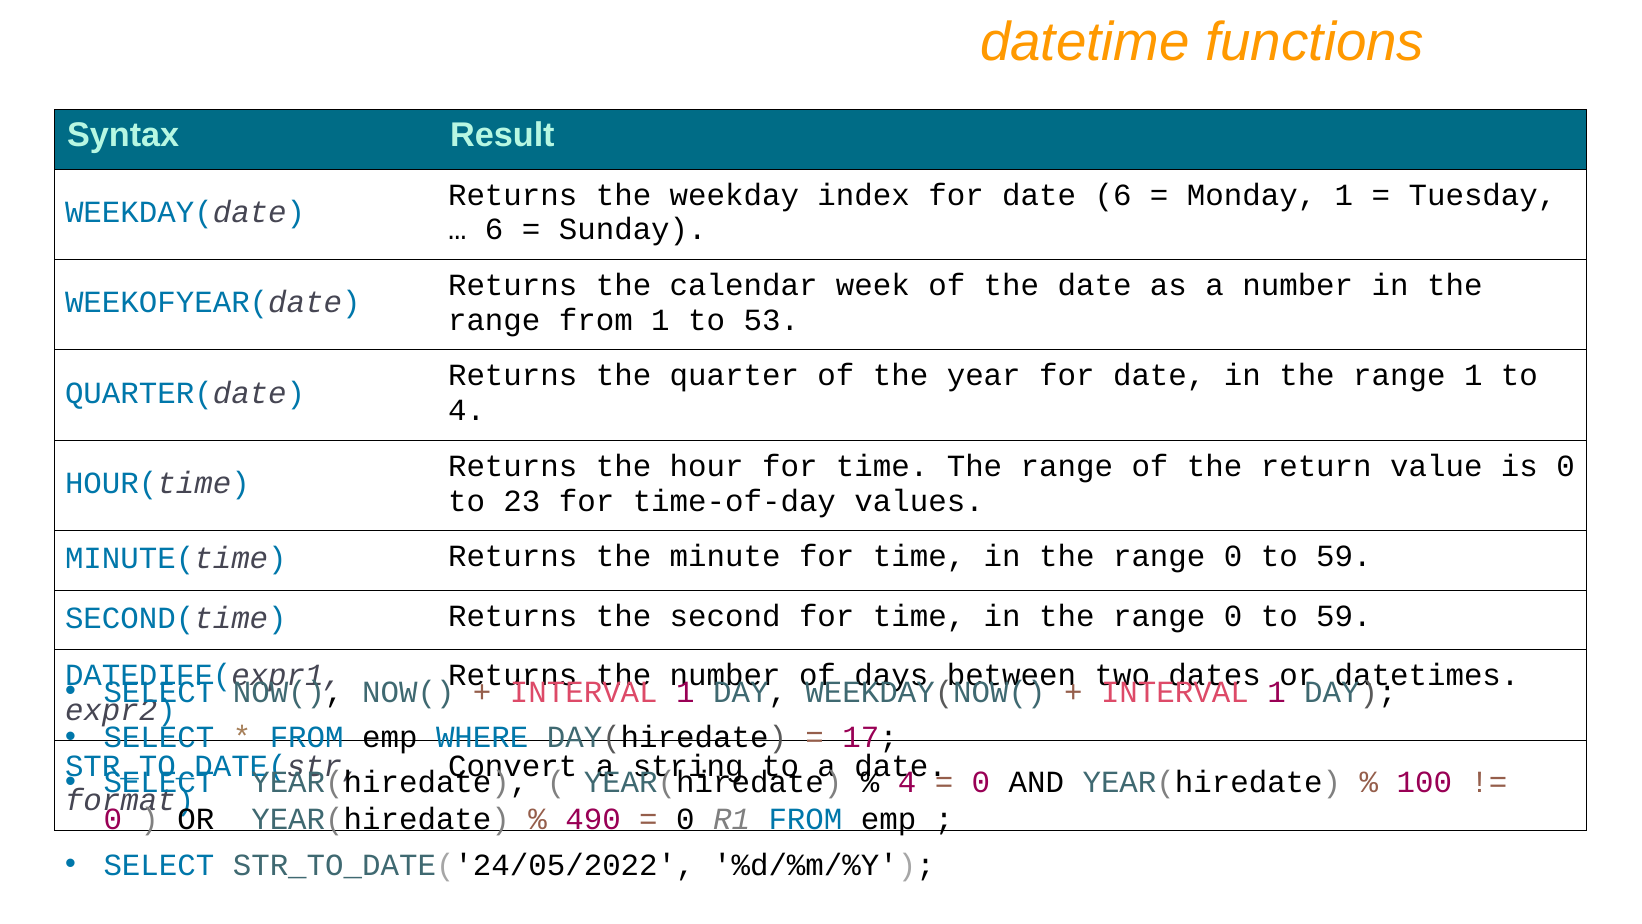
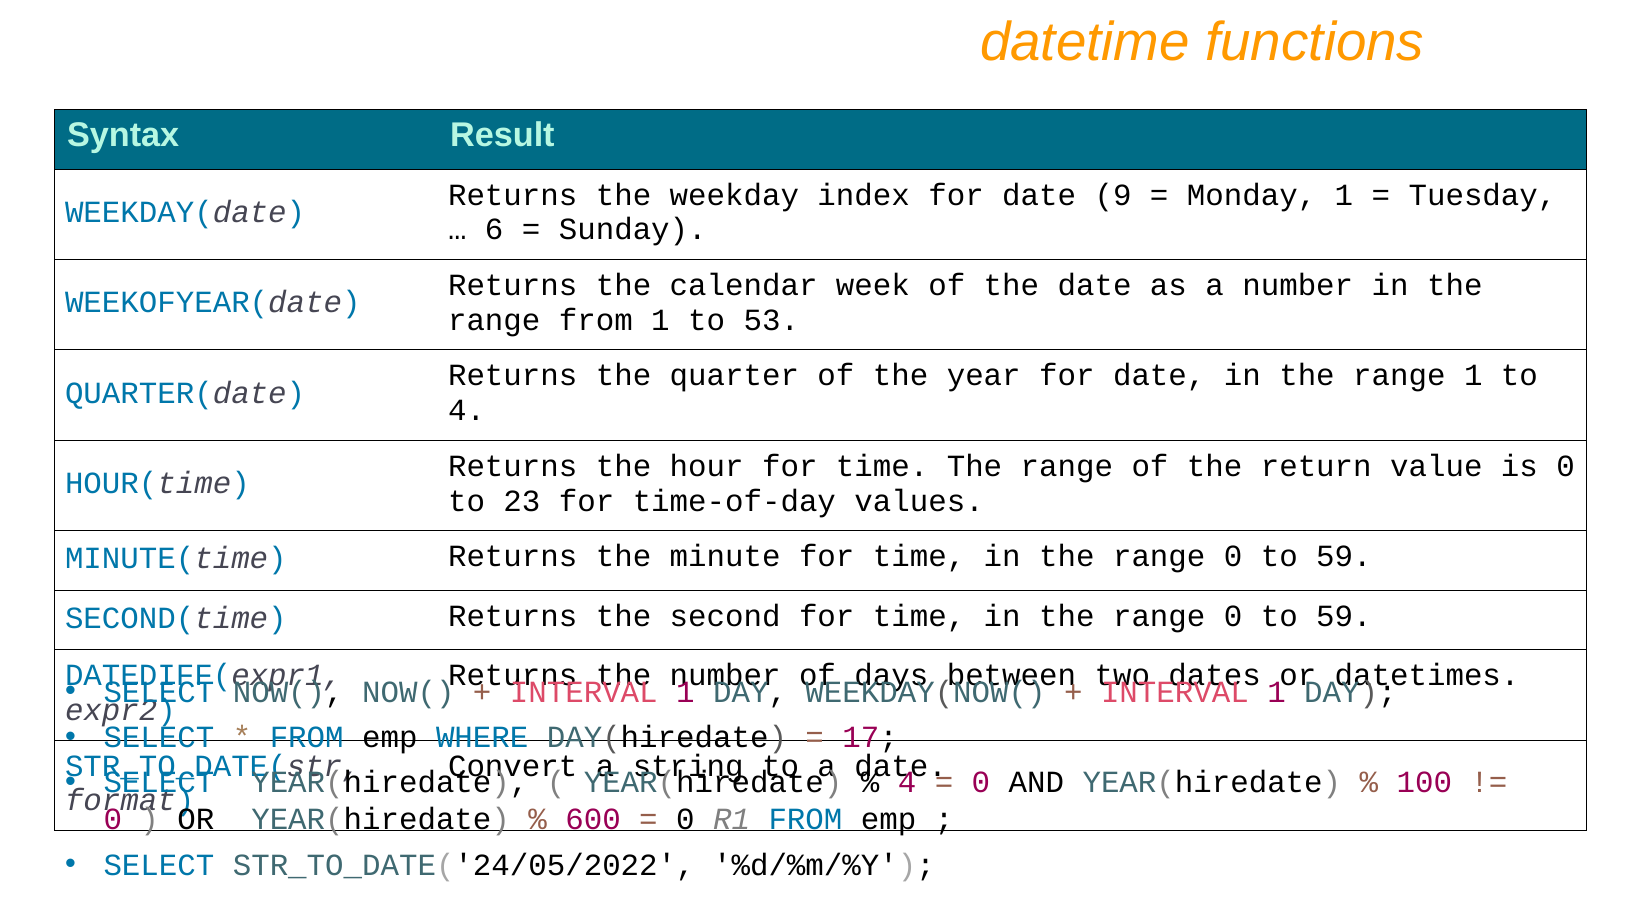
date 6: 6 -> 9 (1113, 195)
490: 490 -> 600 (593, 819)
